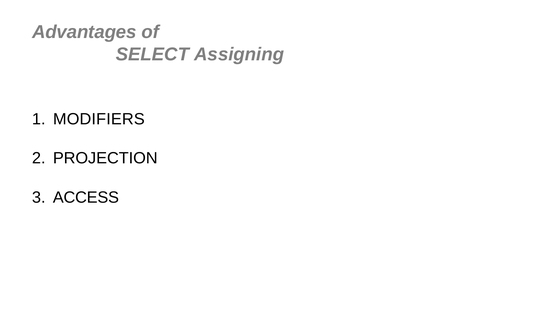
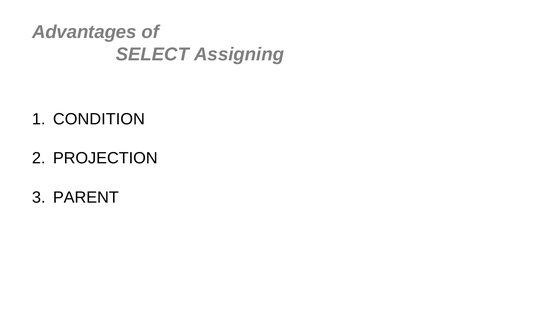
MODIFIERS: MODIFIERS -> CONDITION (99, 119)
ACCESS: ACCESS -> PARENT (86, 197)
